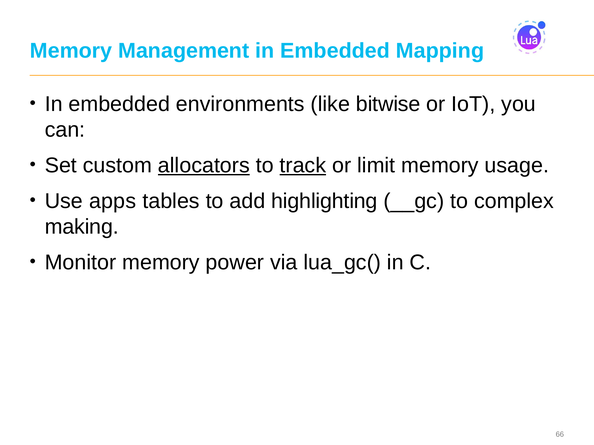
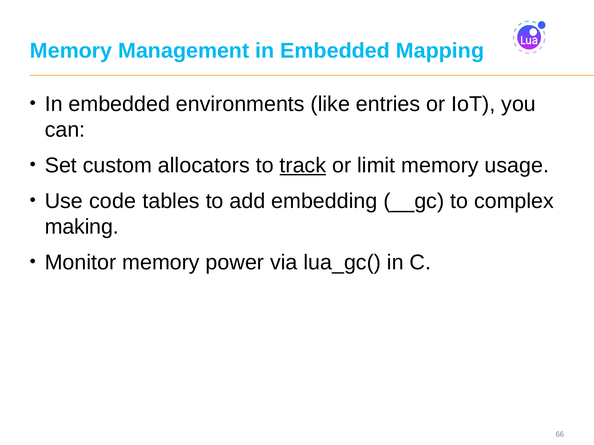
bitwise: bitwise -> entries (388, 104)
allocators underline: present -> none (204, 166)
apps: apps -> code (113, 201)
highlighting: highlighting -> embedding (324, 201)
